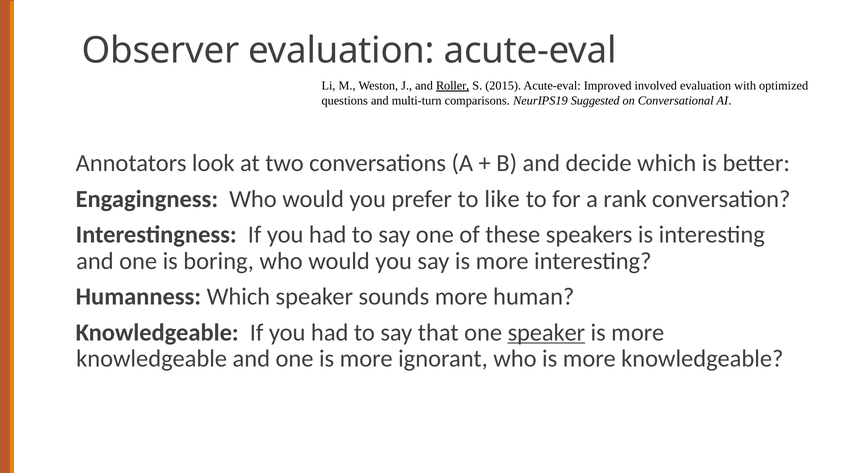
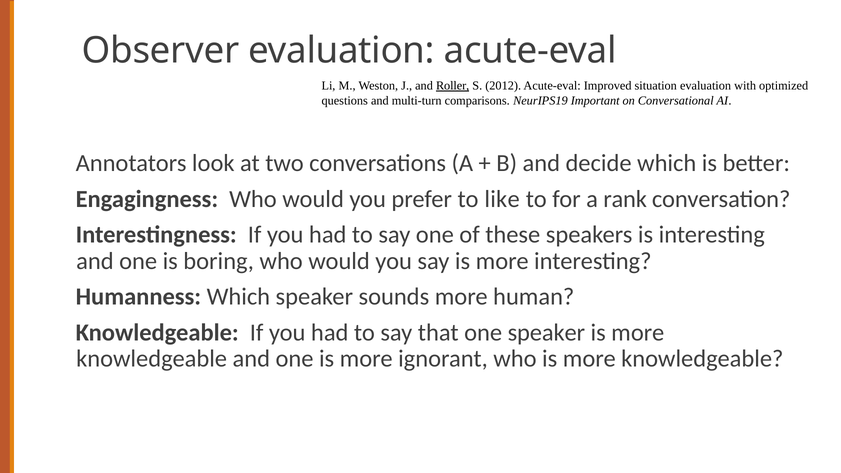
2015: 2015 -> 2012 (503, 86)
involved: involved -> situation (656, 86)
Suggested: Suggested -> Important (595, 101)
speaker underline: present -> none (546, 332)
